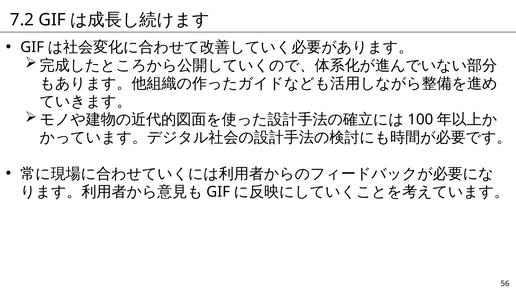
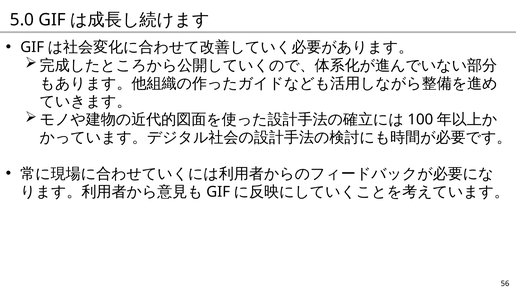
7.2: 7.2 -> 5.0 (22, 20)
